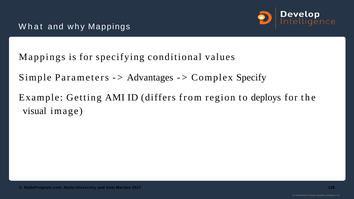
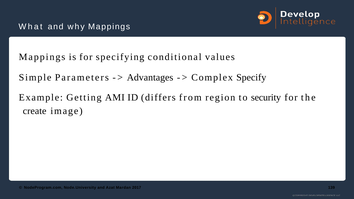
deploys: deploys -> security (266, 98)
visual: visual -> create (35, 111)
